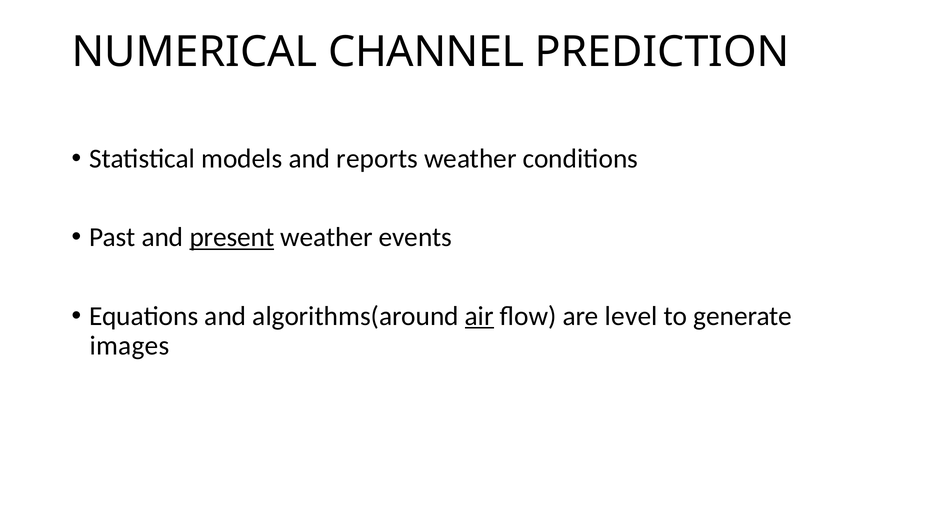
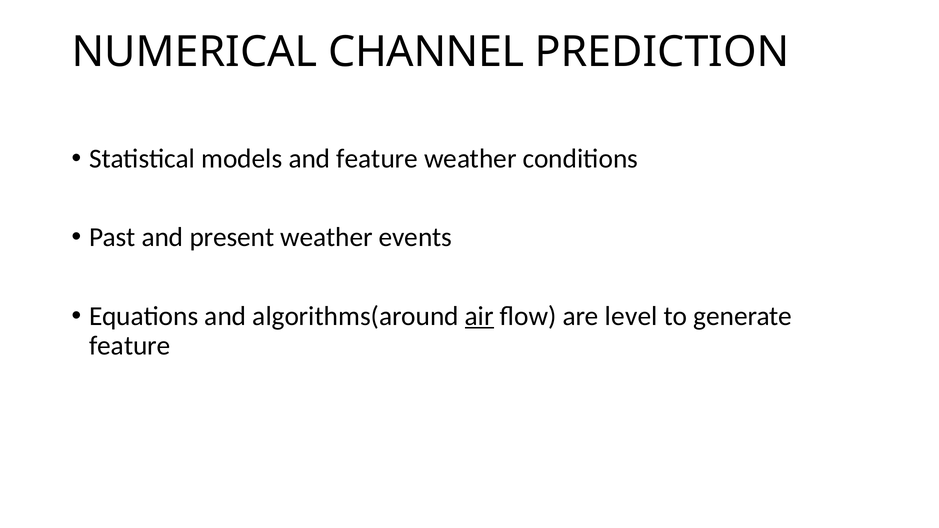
and reports: reports -> feature (377, 159)
present underline: present -> none (232, 238)
images: images -> feature (130, 346)
